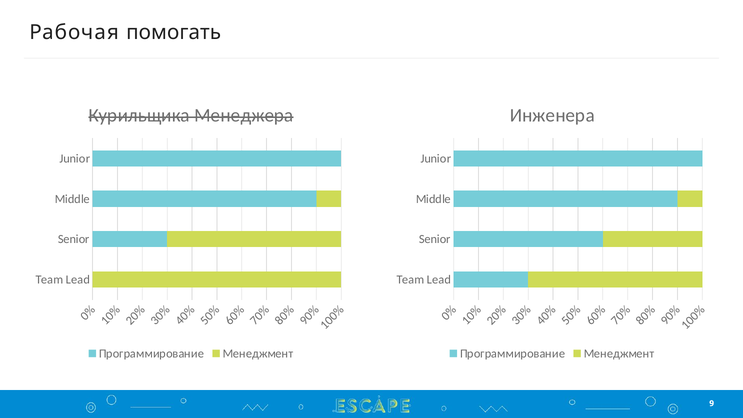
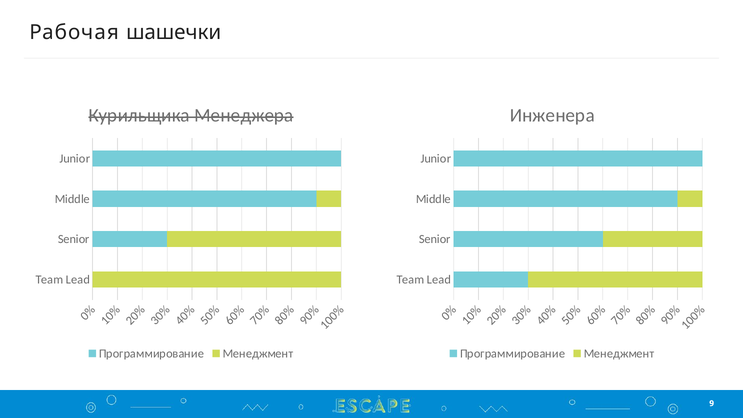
помогать: помогать -> шашечки (174, 32)
